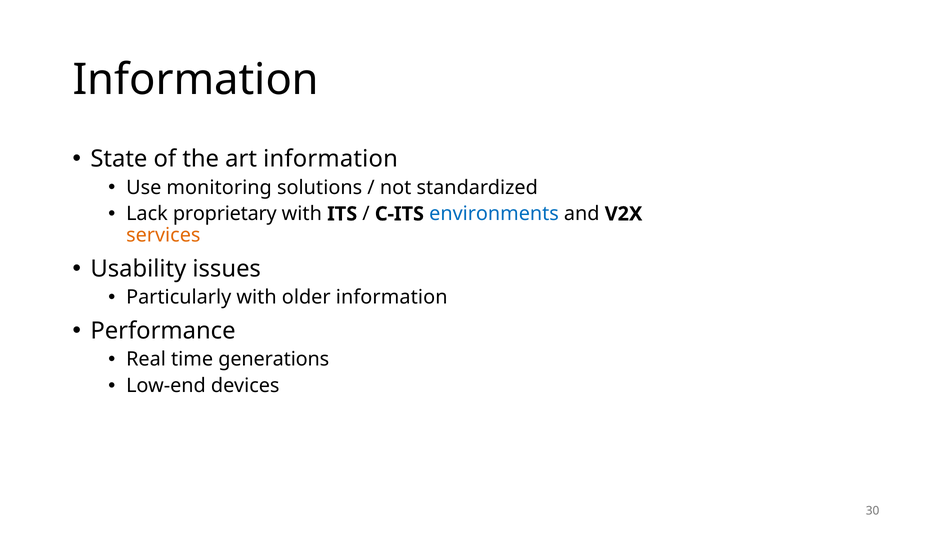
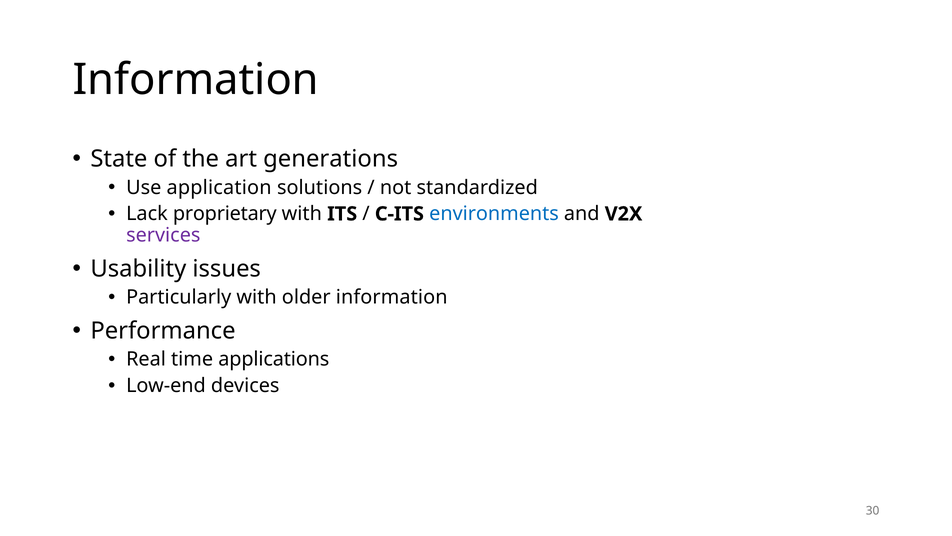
art information: information -> generations (331, 159)
monitoring: monitoring -> application (219, 187)
services colour: orange -> purple (163, 235)
generations: generations -> applications (274, 359)
